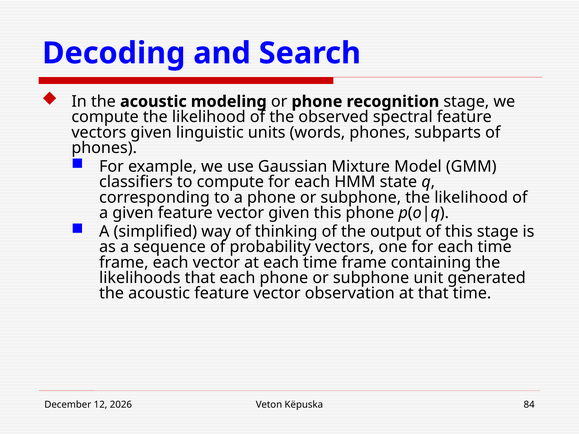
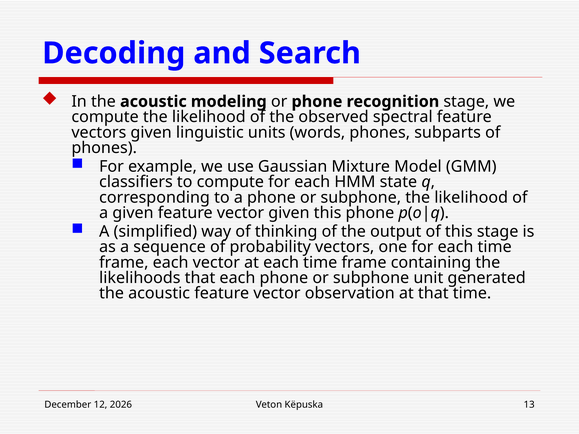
84: 84 -> 13 (529, 405)
